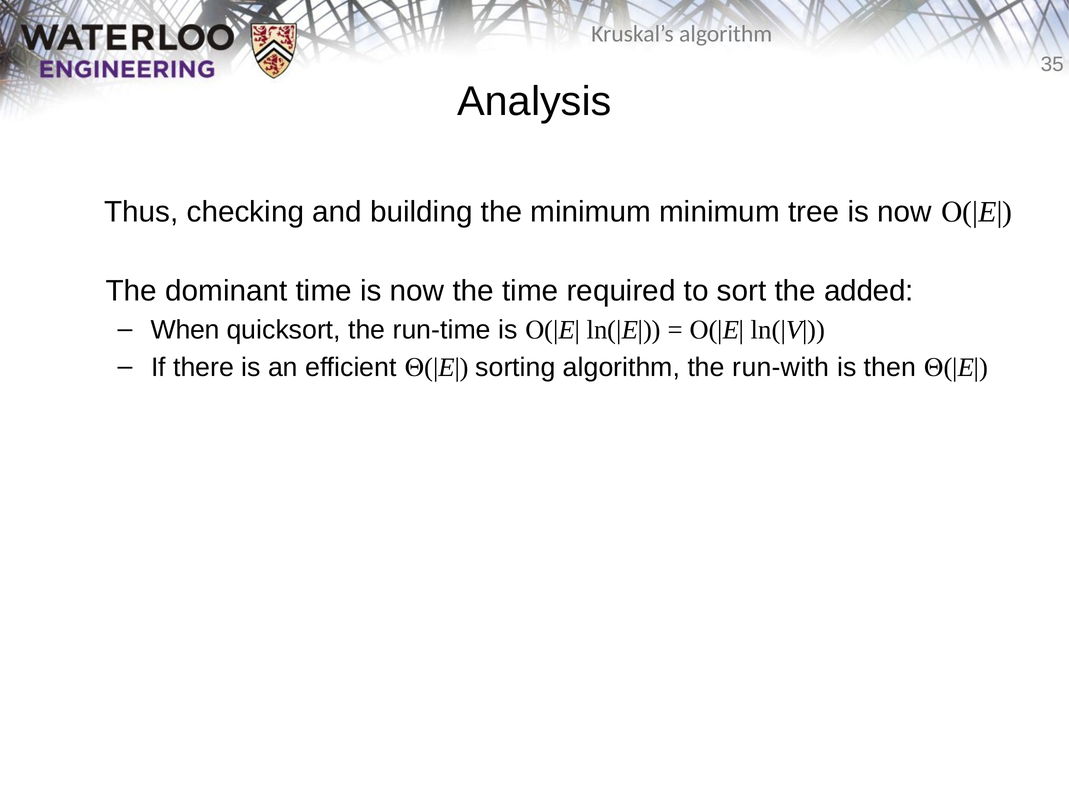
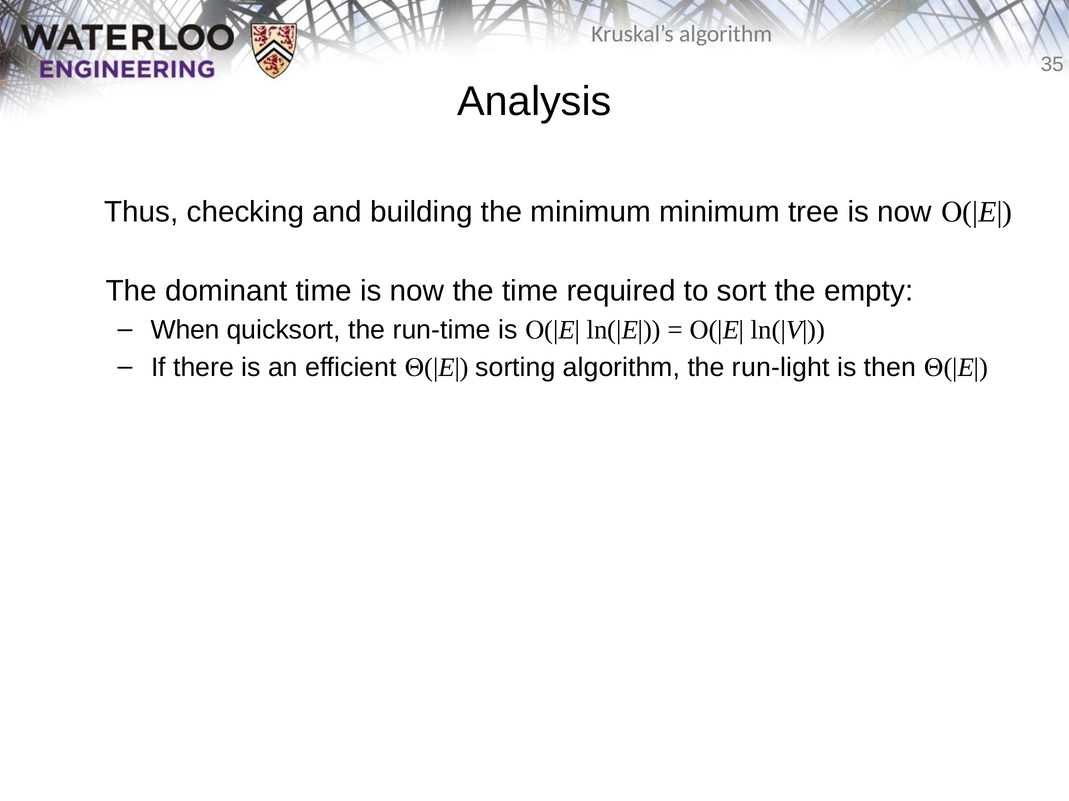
added: added -> empty (869, 291)
run-with: run-with -> run-light (781, 368)
